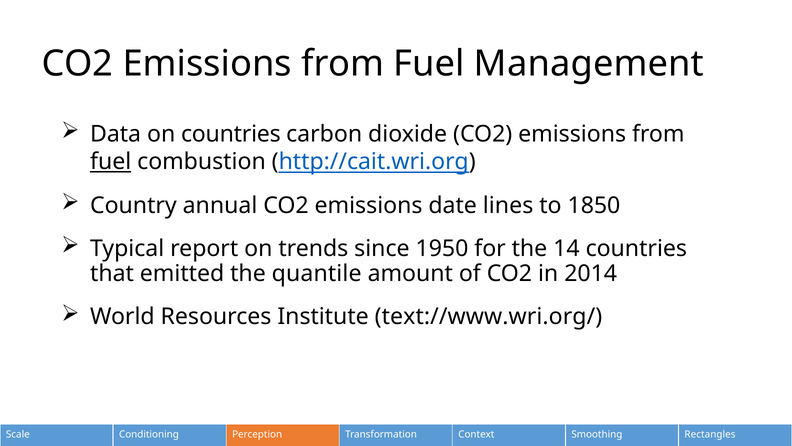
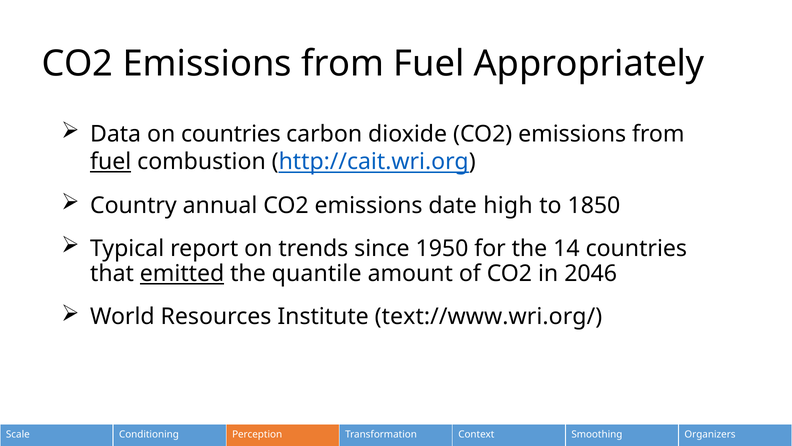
Management: Management -> Appropriately (589, 64)
lines: lines -> high (508, 205)
emitted underline: none -> present (182, 273)
2014: 2014 -> 2046 (591, 273)
Rectangles: Rectangles -> Organizers (710, 434)
